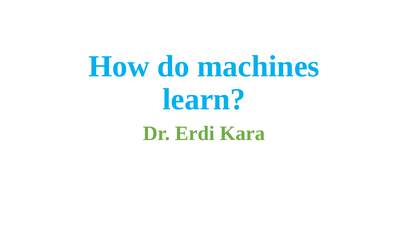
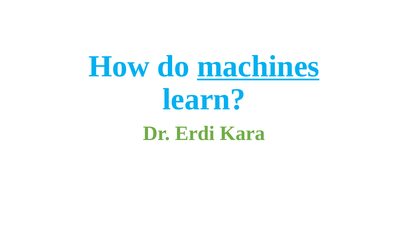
machines underline: none -> present (258, 66)
